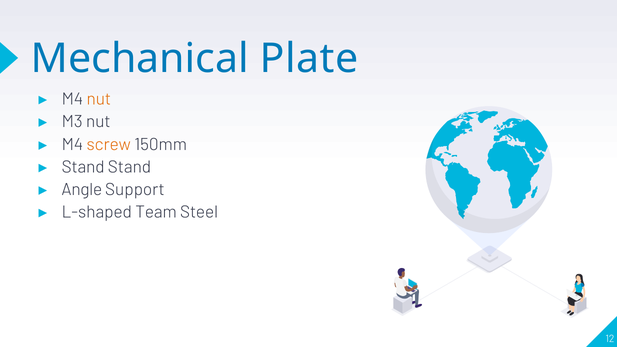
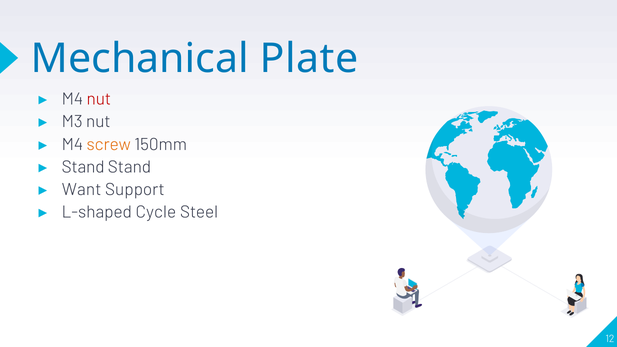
nut colour: orange -> red (99, 99)
Angle: Angle -> Want (82, 190)
Team: Team -> Cycle (156, 212)
